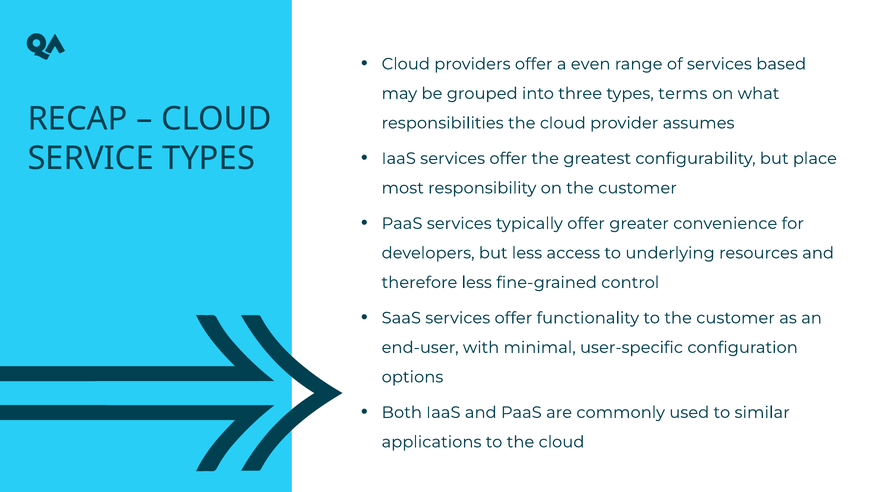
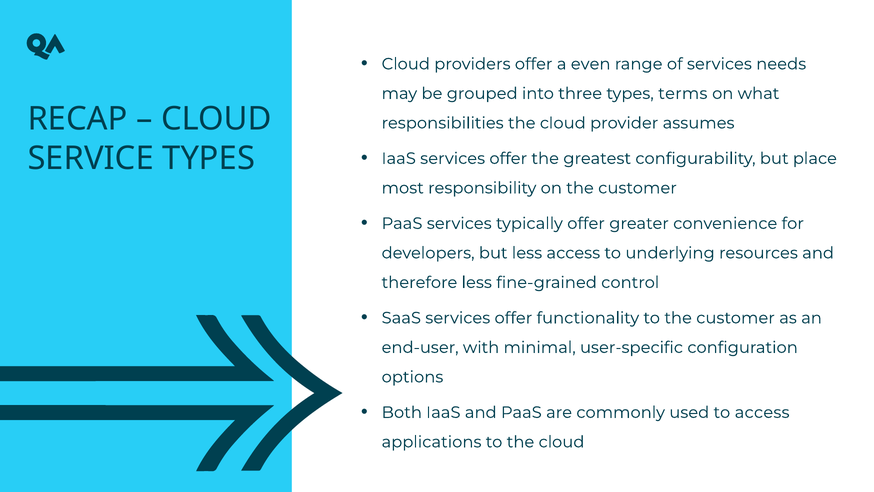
based: based -> needs (781, 64)
to similar: similar -> access (762, 412)
